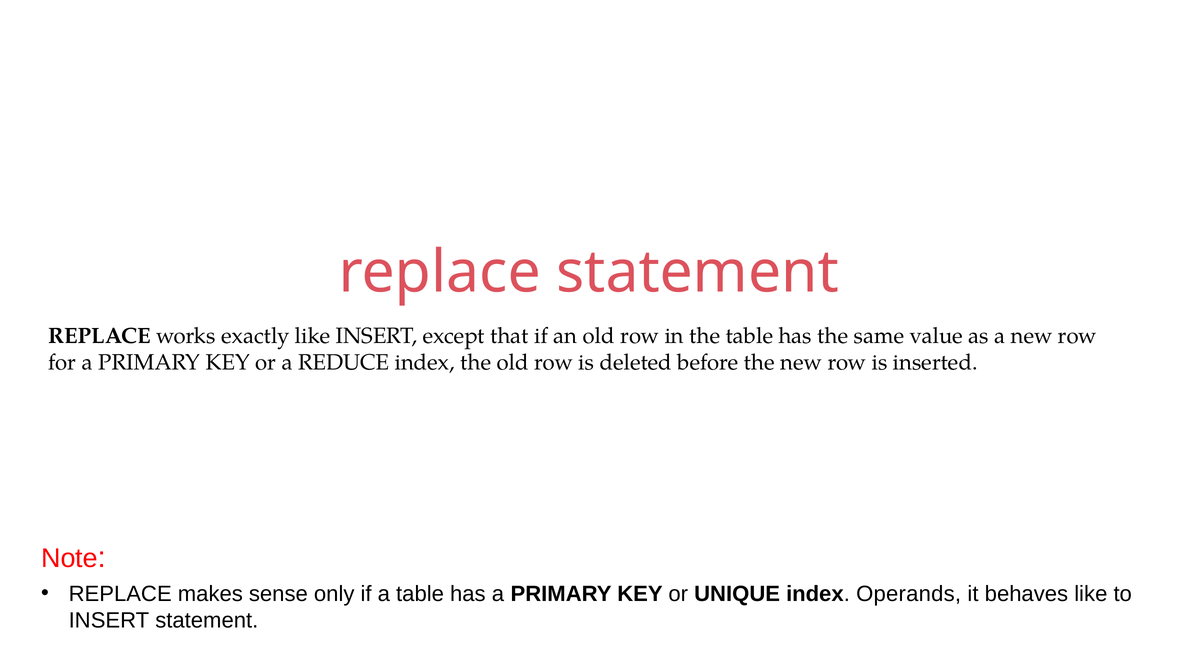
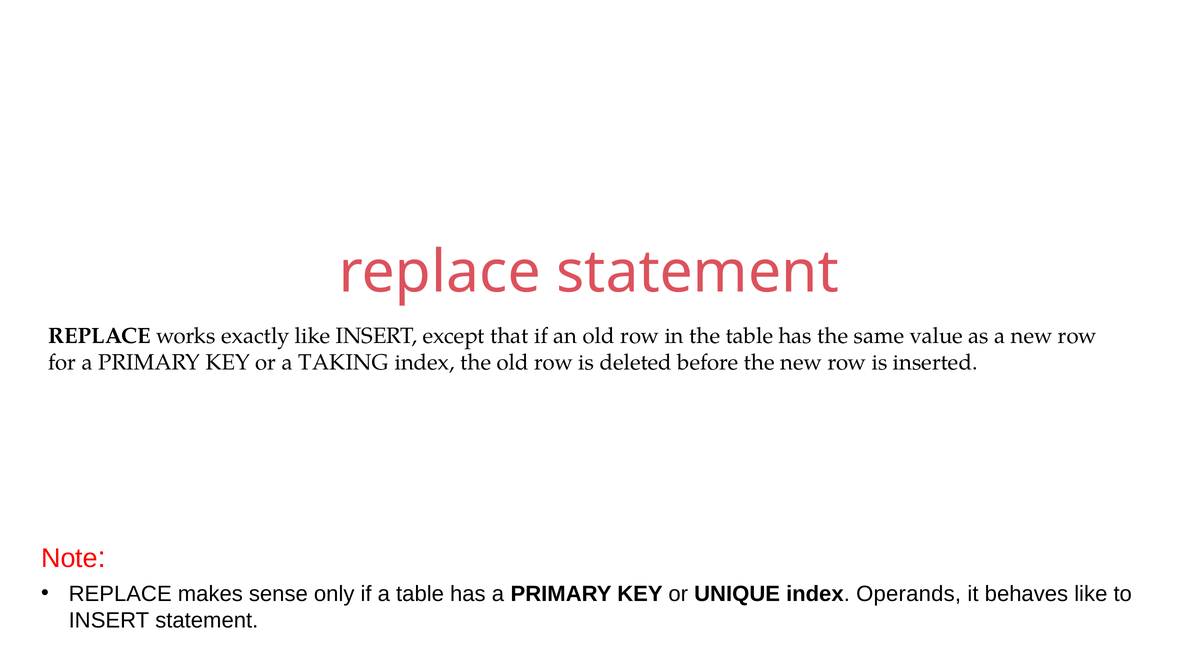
REDUCE: REDUCE -> TAKING (344, 362)
